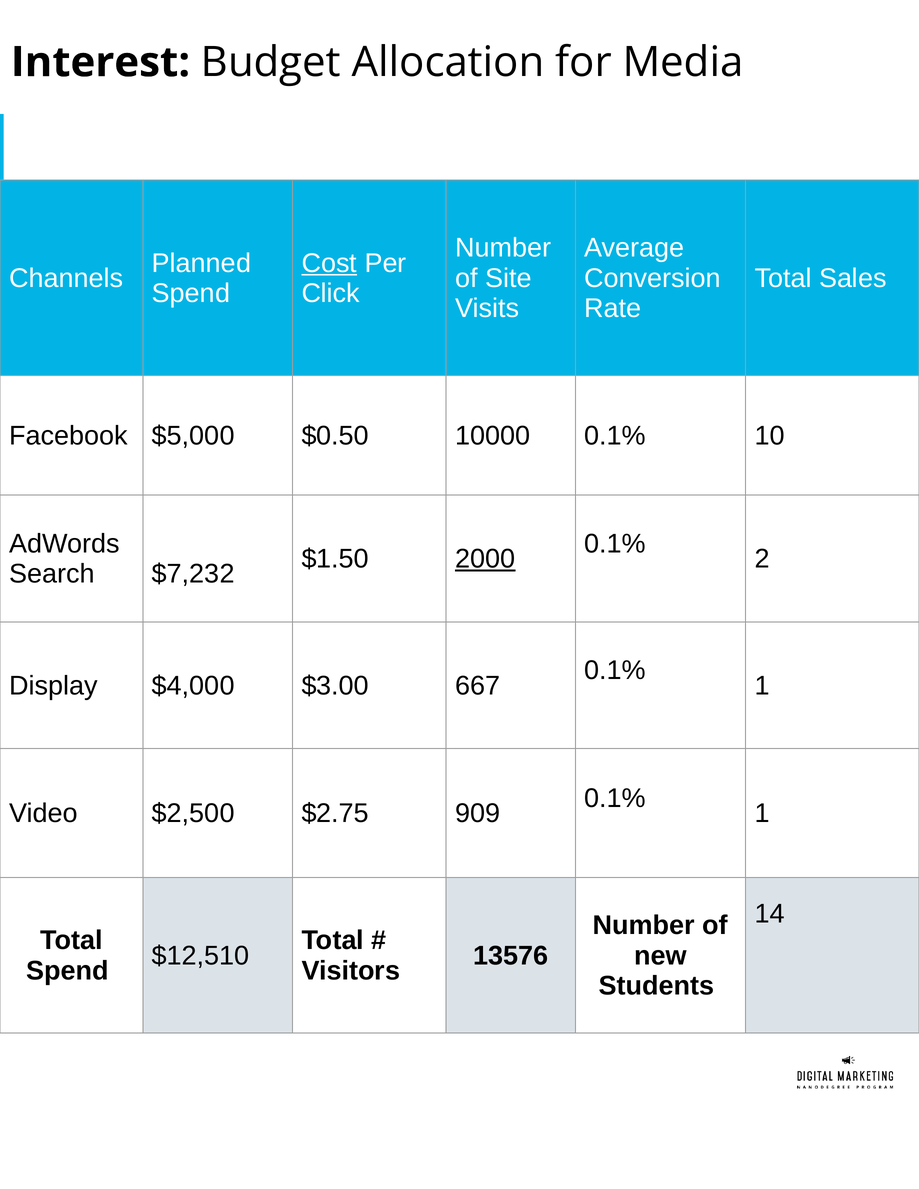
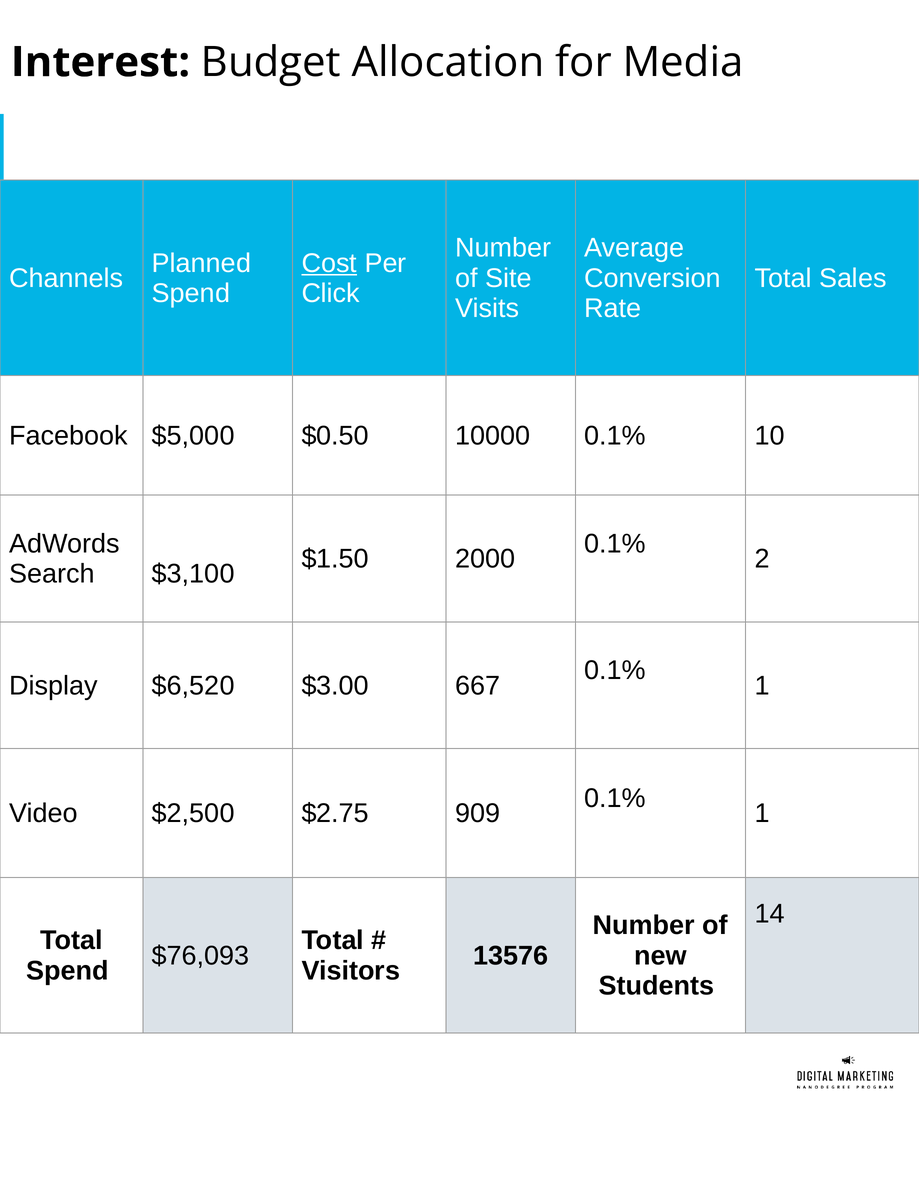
2000 underline: present -> none (485, 559)
$7,232: $7,232 -> $3,100 (193, 574)
$4,000: $4,000 -> $6,520 (193, 686)
$12,510: $12,510 -> $76,093 (201, 956)
